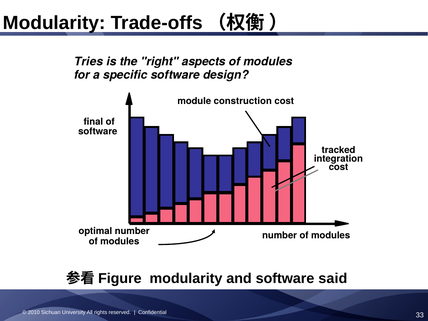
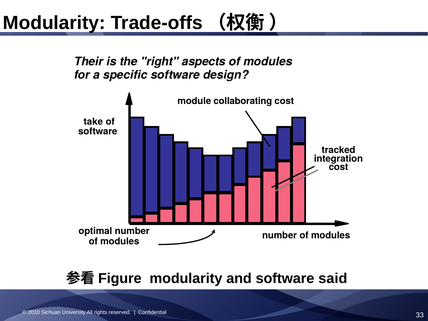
Tries: Tries -> Their (89, 62)
construction: construction -> collaborating (243, 101)
final: final -> take (93, 122)
